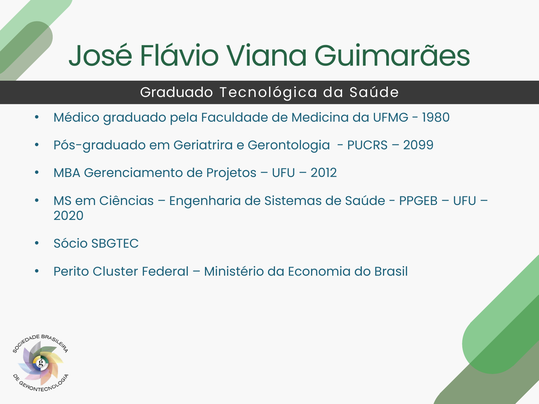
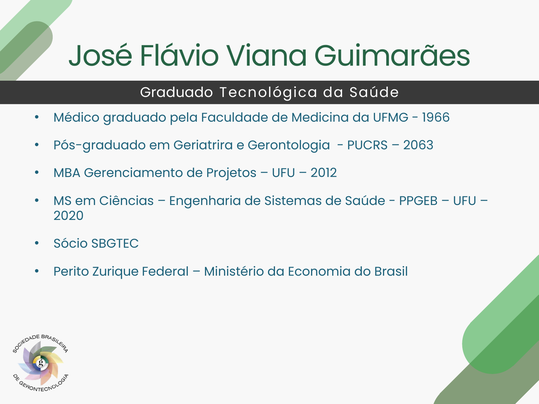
1980: 1980 -> 1966 (436, 118)
2099: 2099 -> 2063 (418, 145)
Cluster: Cluster -> Zurique (116, 272)
